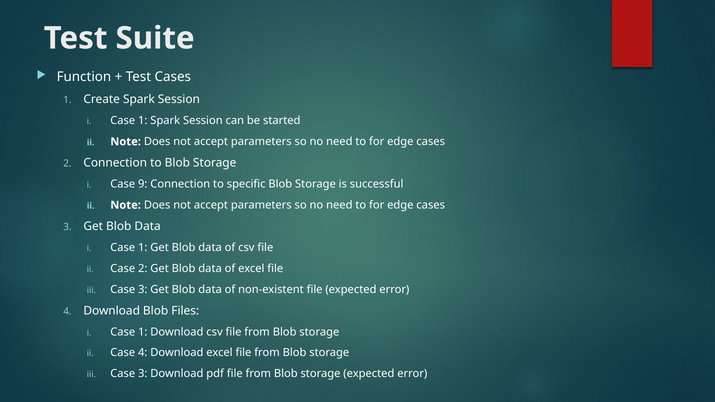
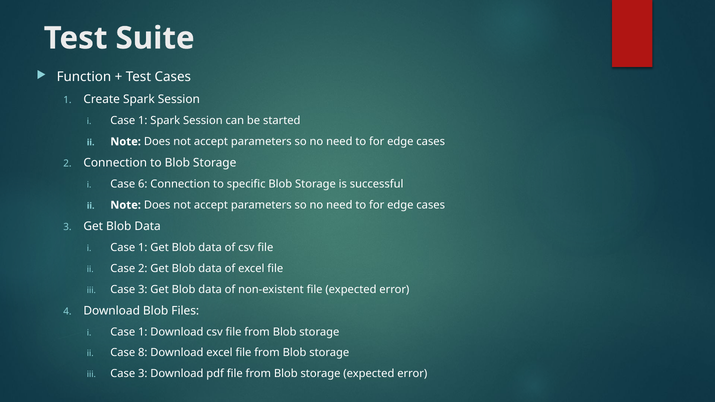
9: 9 -> 6 (143, 184)
Case 4: 4 -> 8 (143, 353)
